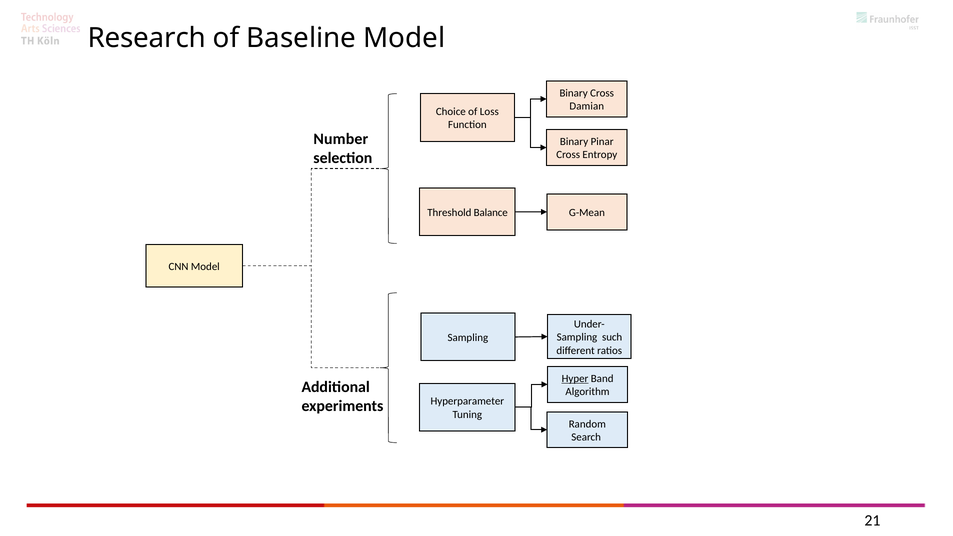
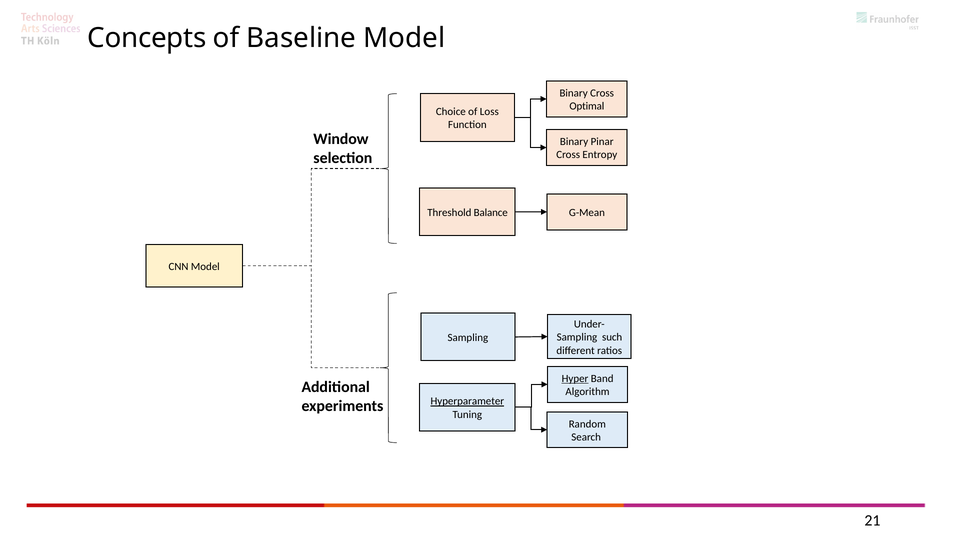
Research: Research -> Concepts (147, 38)
Damian: Damian -> Optimal (587, 106)
Number: Number -> Window (341, 139)
Hyperparameter underline: none -> present (467, 401)
